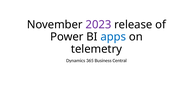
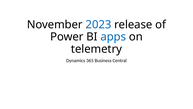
2023 colour: purple -> blue (98, 24)
